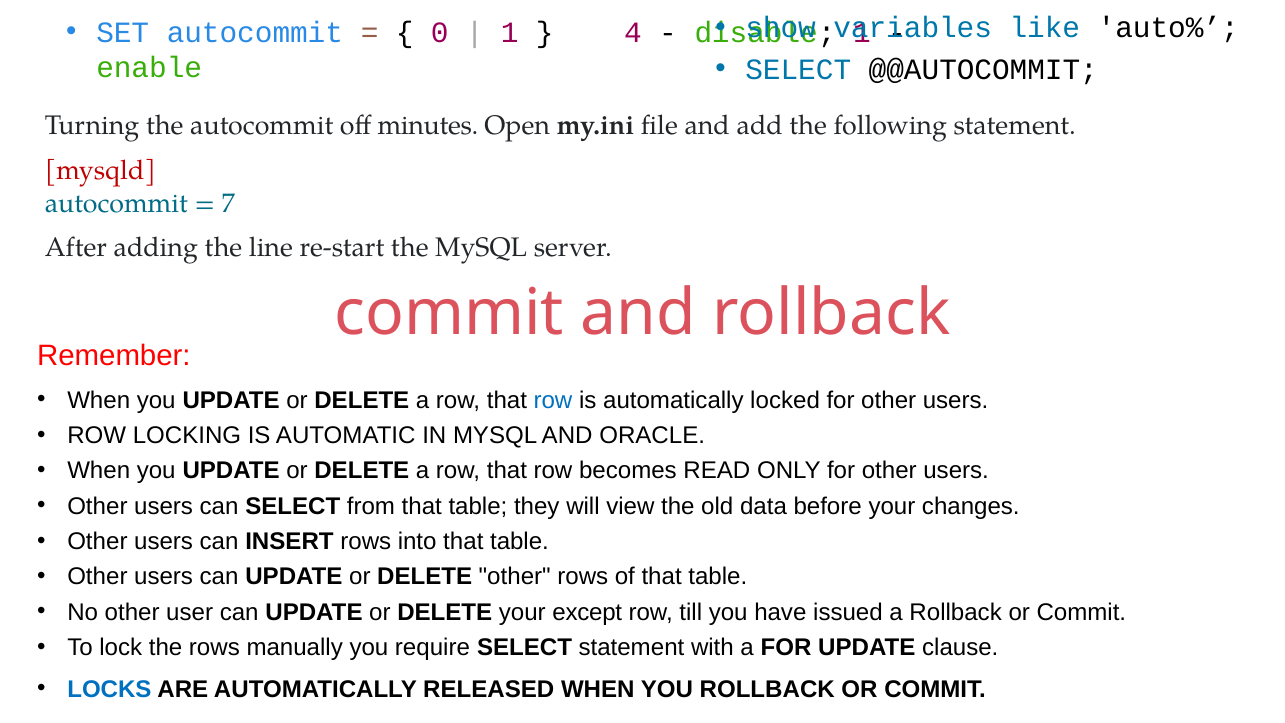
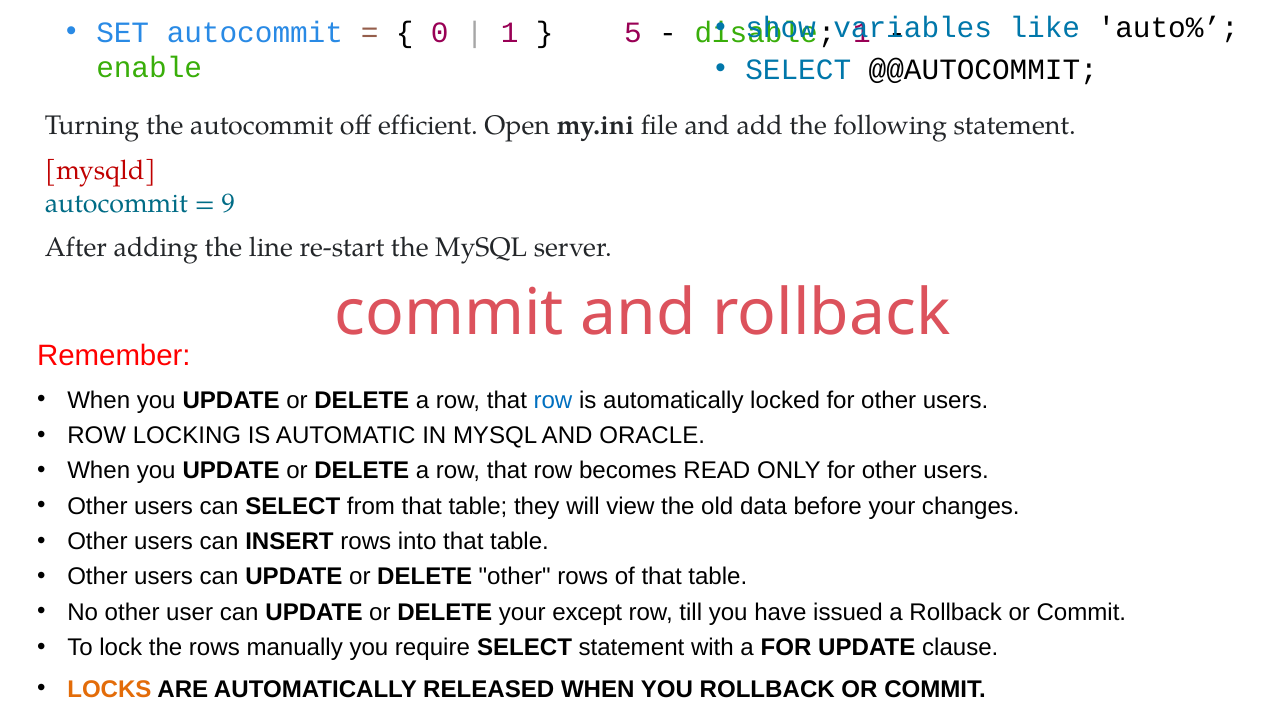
4: 4 -> 5 (633, 32)
minutes: minutes -> efficient (428, 126)
7: 7 -> 9 (228, 203)
LOCKS colour: blue -> orange (109, 689)
